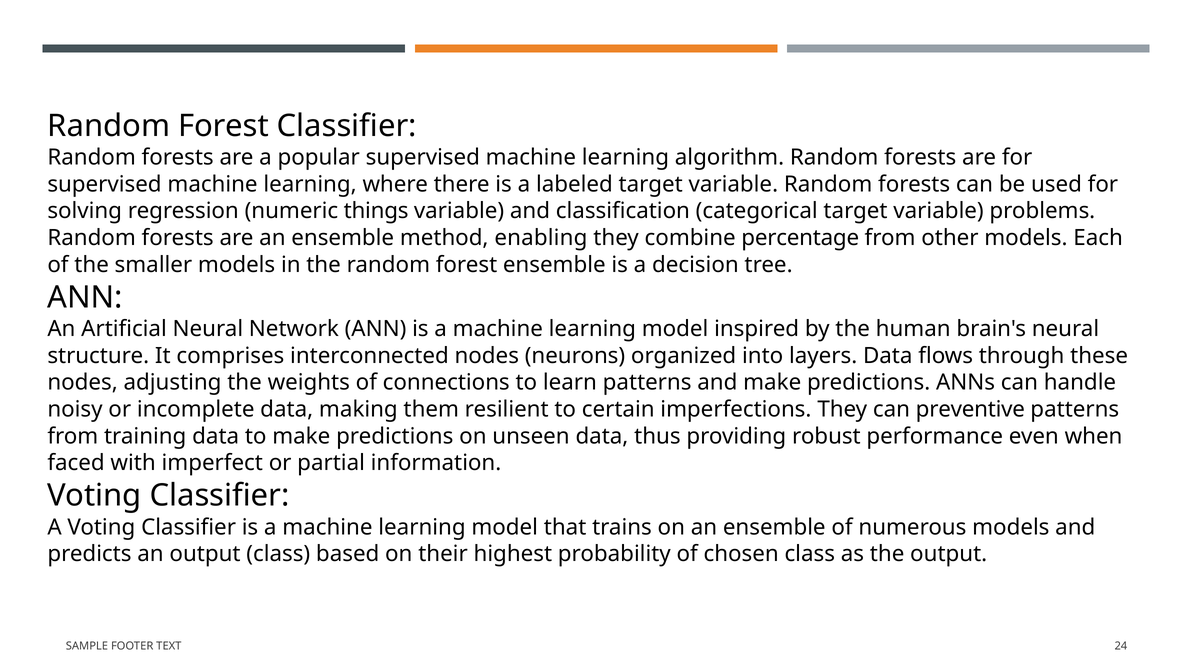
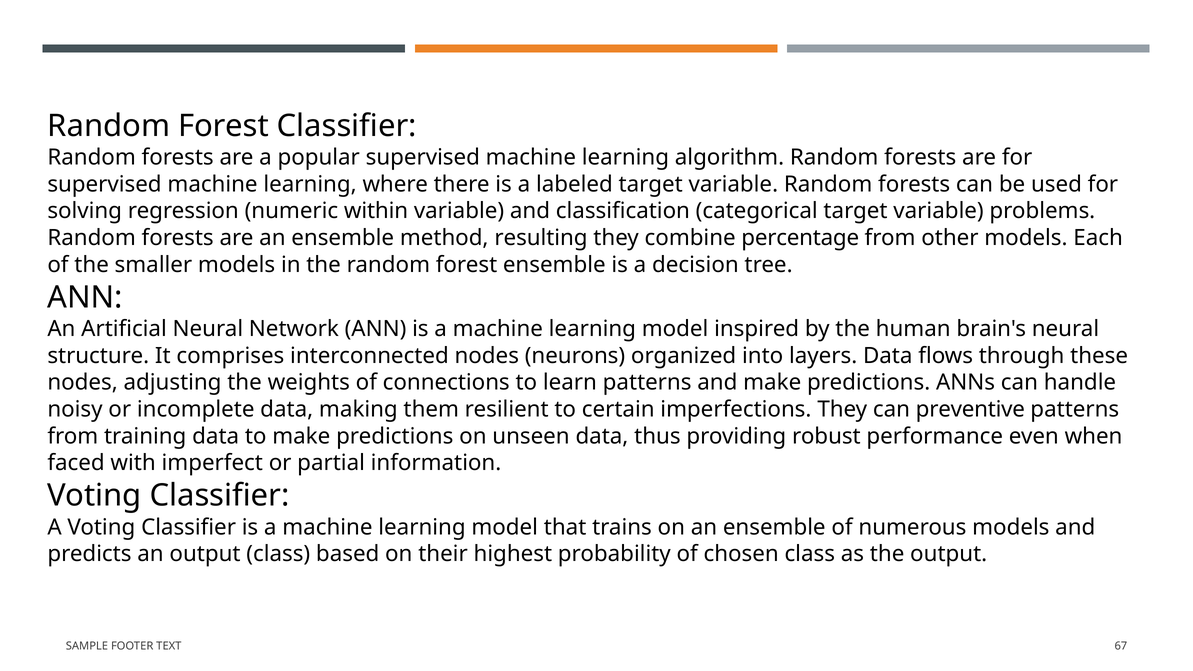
things: things -> within (376, 211)
enabling: enabling -> resulting (541, 238)
24: 24 -> 67 (1121, 646)
